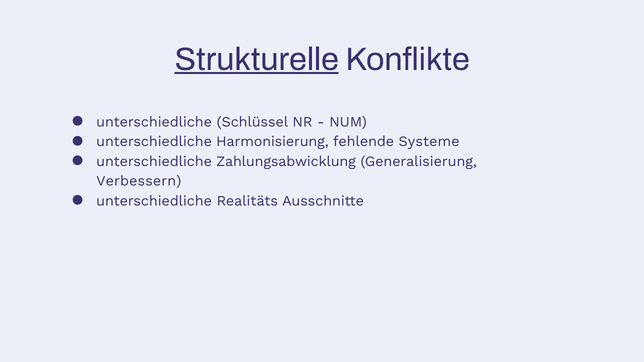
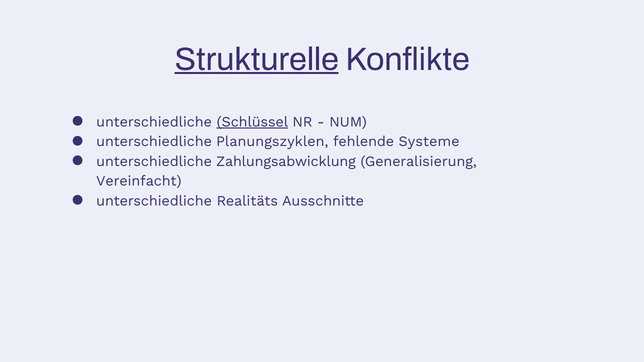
Schlüssel underline: none -> present (252, 122)
Harmonisierung: Harmonisierung -> Planungszyklen (272, 142)
Verbessern: Verbessern -> Vereinfacht (139, 181)
